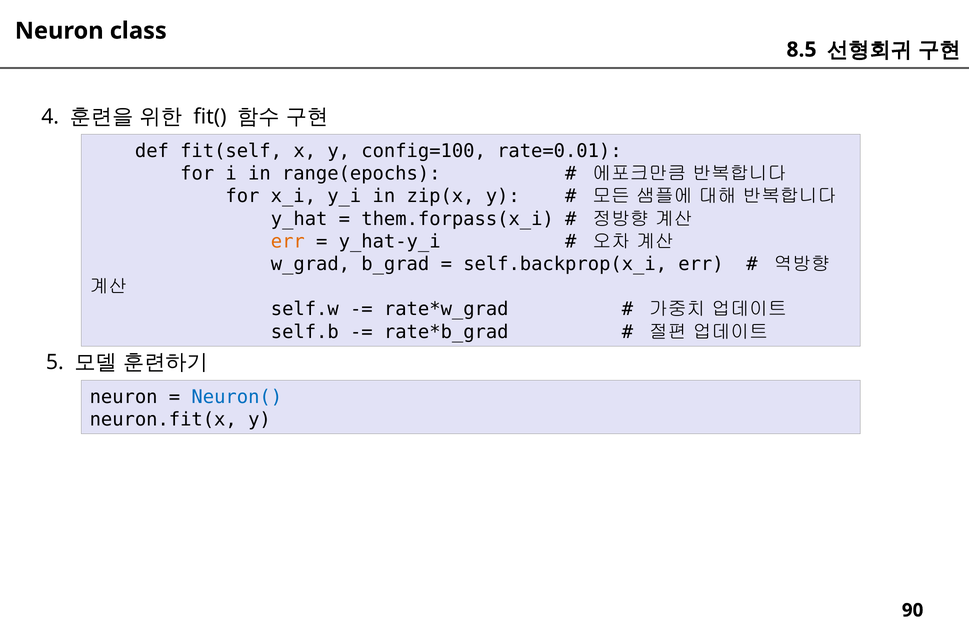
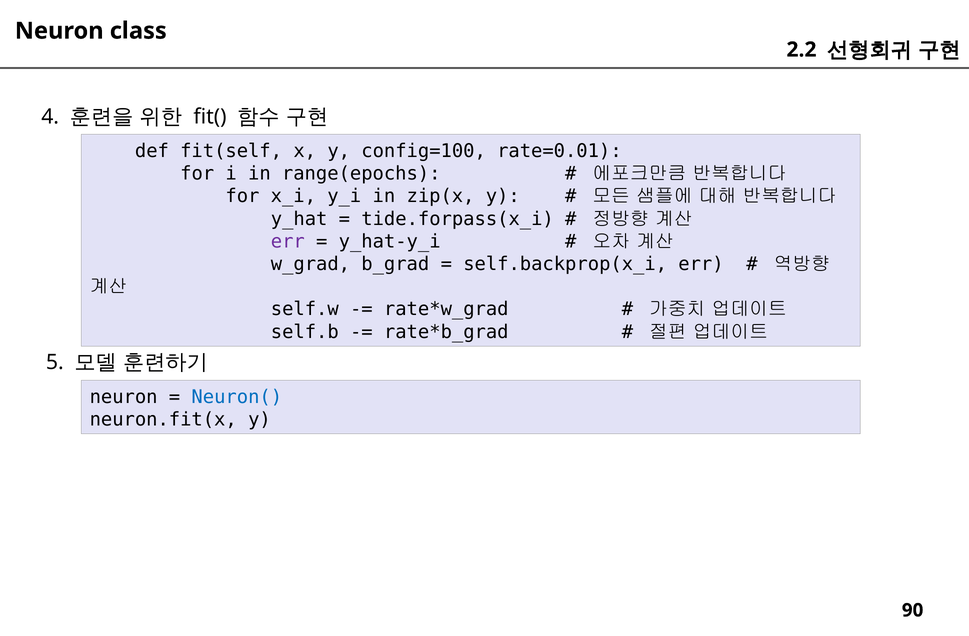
8.5: 8.5 -> 2.2 (801, 50)
them.forpass(x_i: them.forpass(x_i -> tide.forpass(x_i (458, 219)
err colour: orange -> purple (288, 242)
